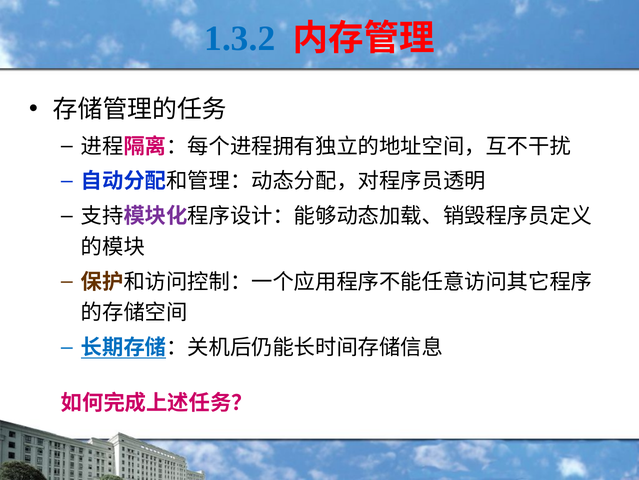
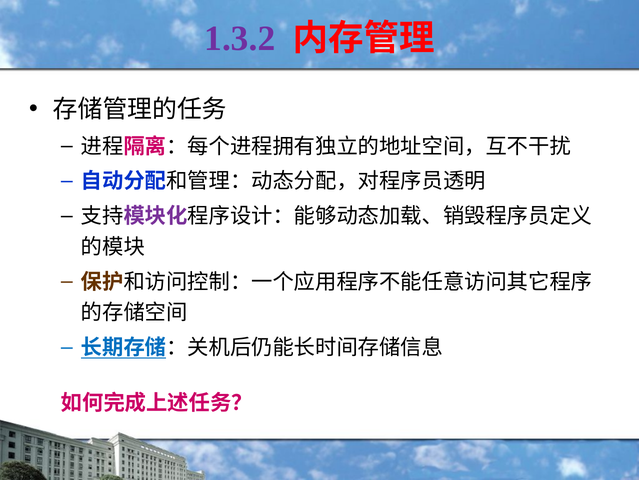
1.3.2 colour: blue -> purple (240, 38)
